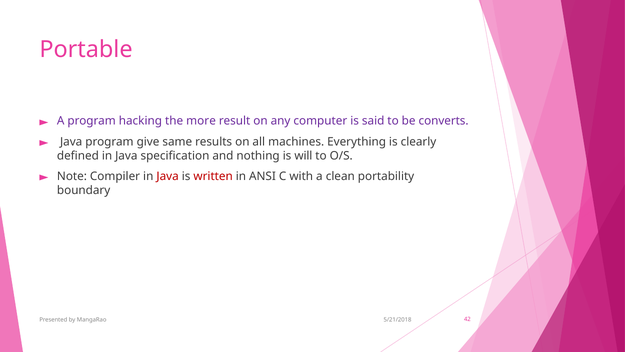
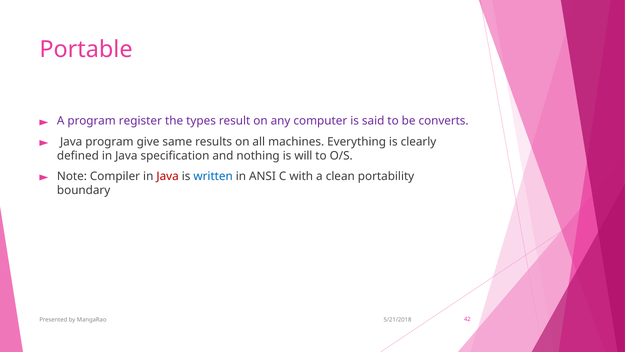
hacking: hacking -> register (140, 121)
more: more -> types (201, 121)
written colour: red -> blue (213, 176)
